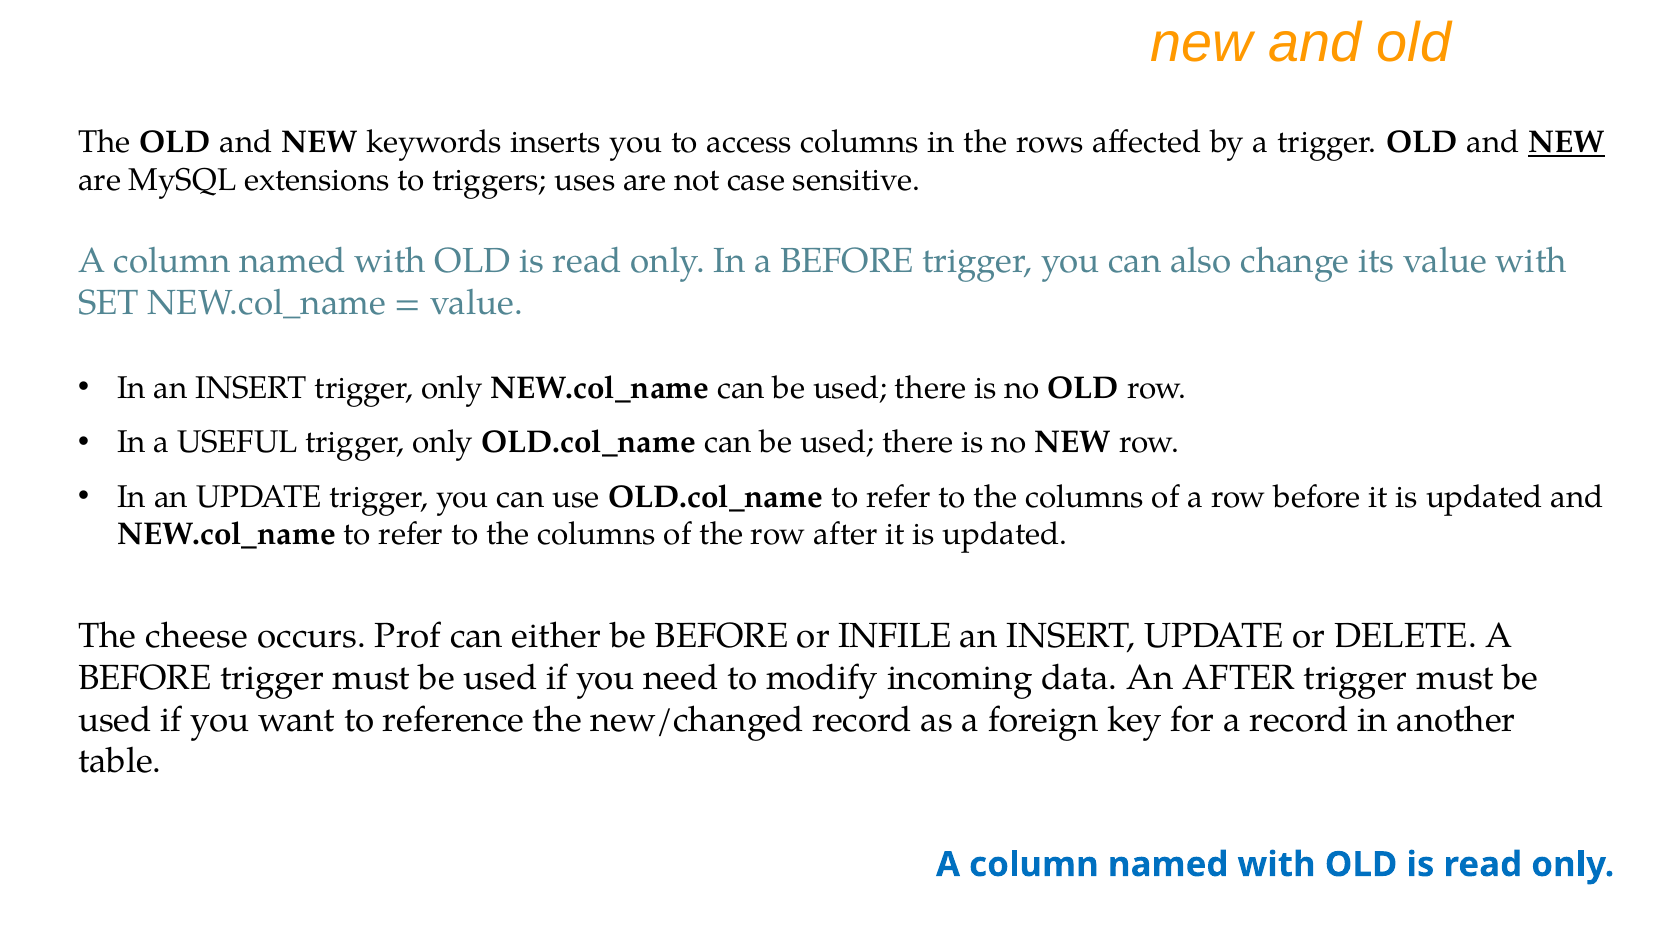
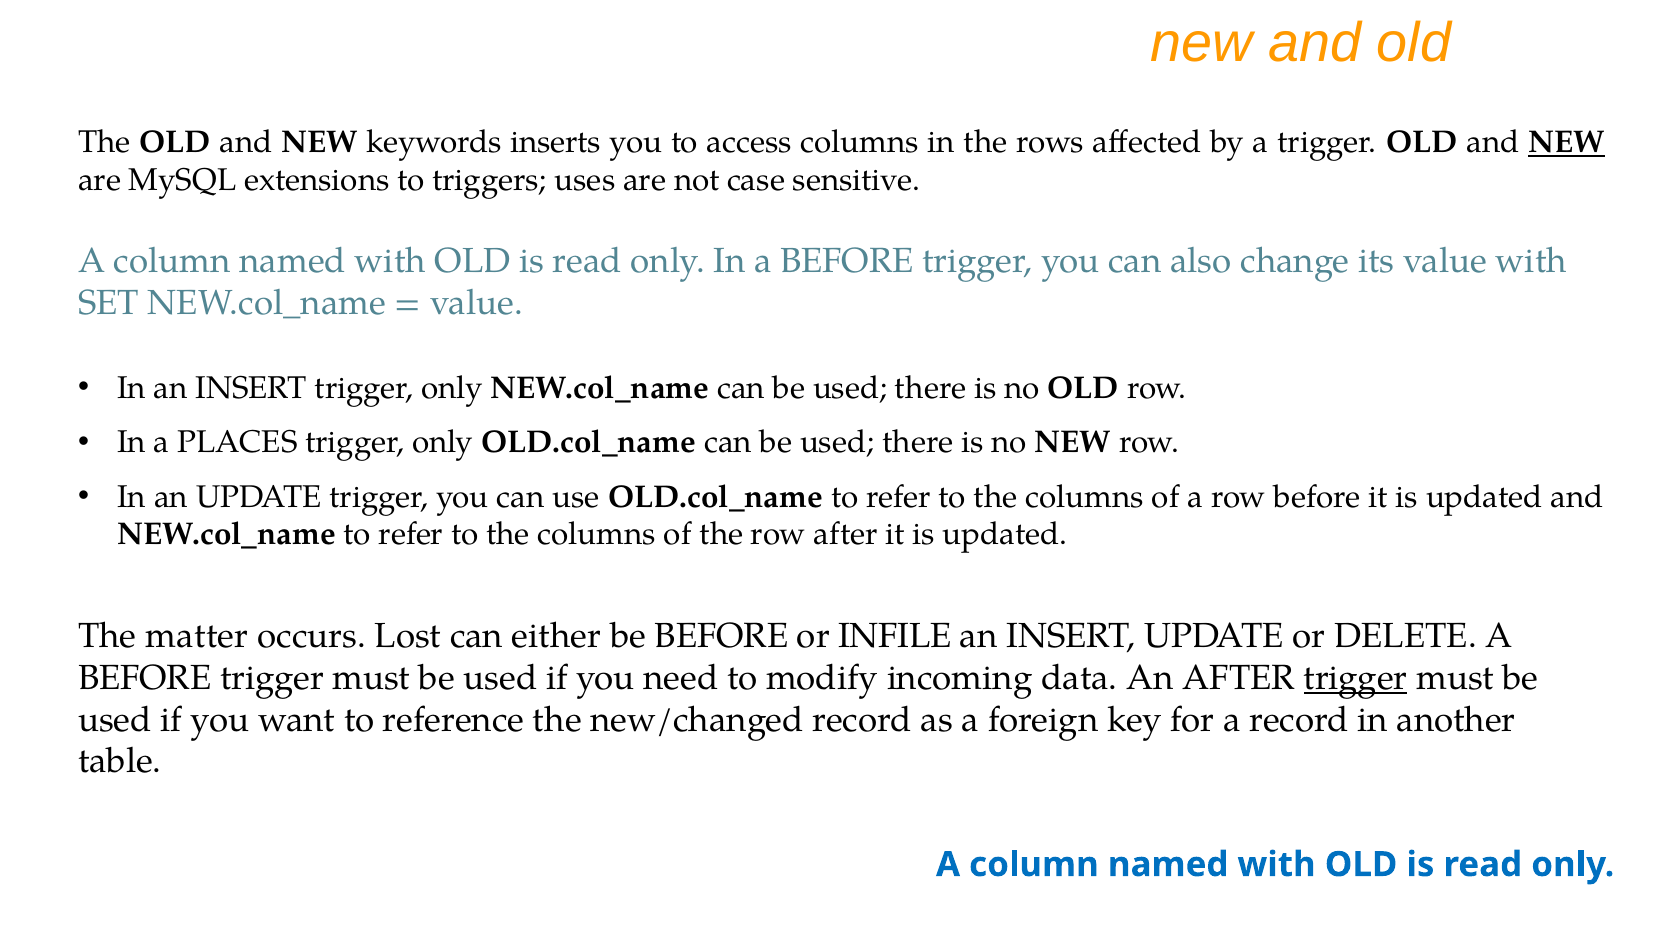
USEFUL: USEFUL -> PLACES (237, 442)
cheese: cheese -> matter (197, 636)
Prof: Prof -> Lost (408, 636)
trigger underline: none -> present (1356, 678)
